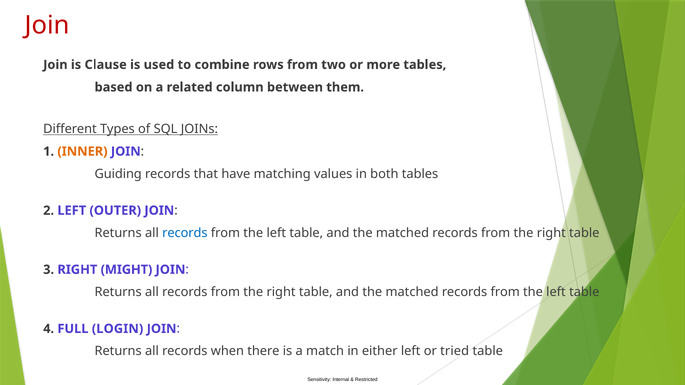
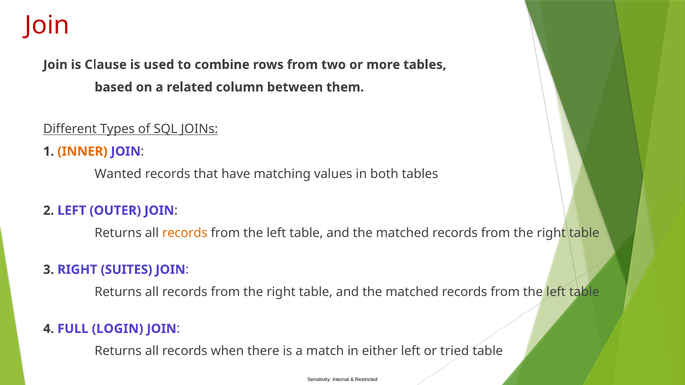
Guiding: Guiding -> Wanted (118, 174)
records colour: blue -> orange (185, 233)
MIGHT: MIGHT -> SUITES (126, 270)
